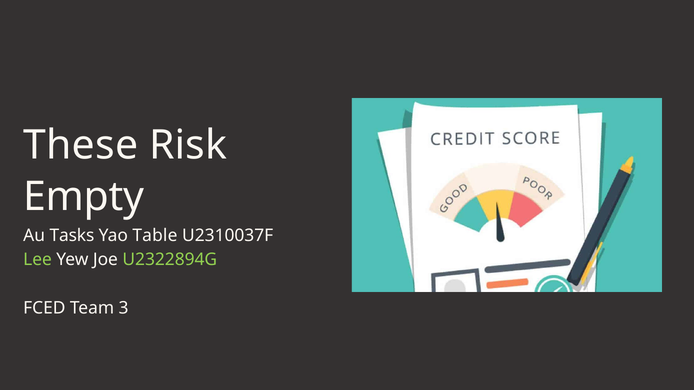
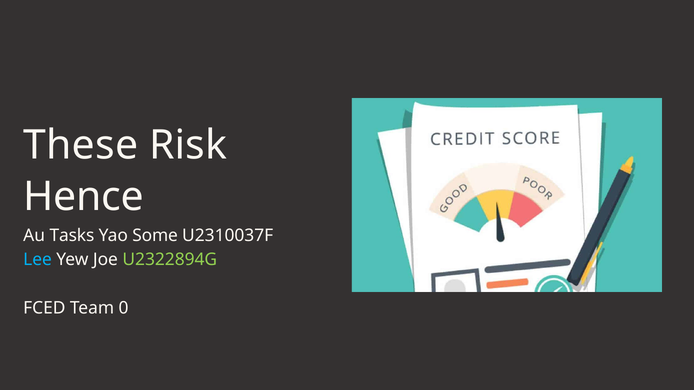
Empty: Empty -> Hence (84, 197)
Table: Table -> Some (155, 236)
Lee colour: light green -> light blue (38, 260)
3: 3 -> 0 (124, 308)
